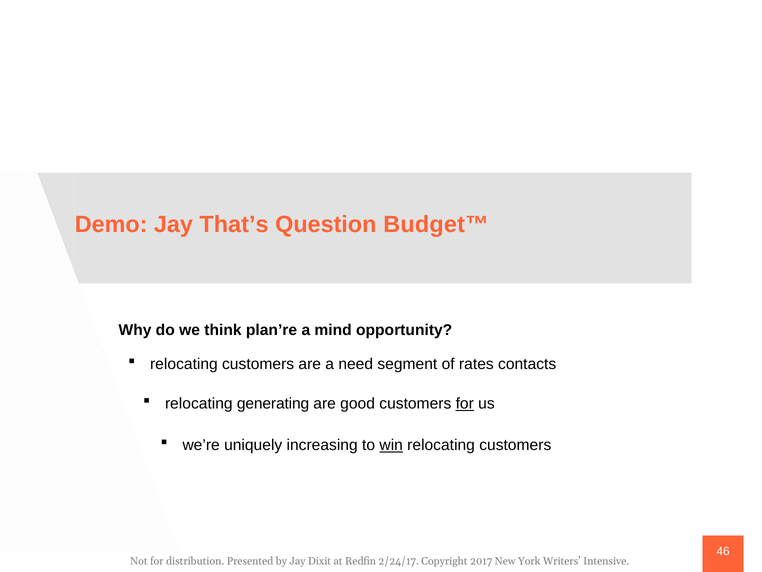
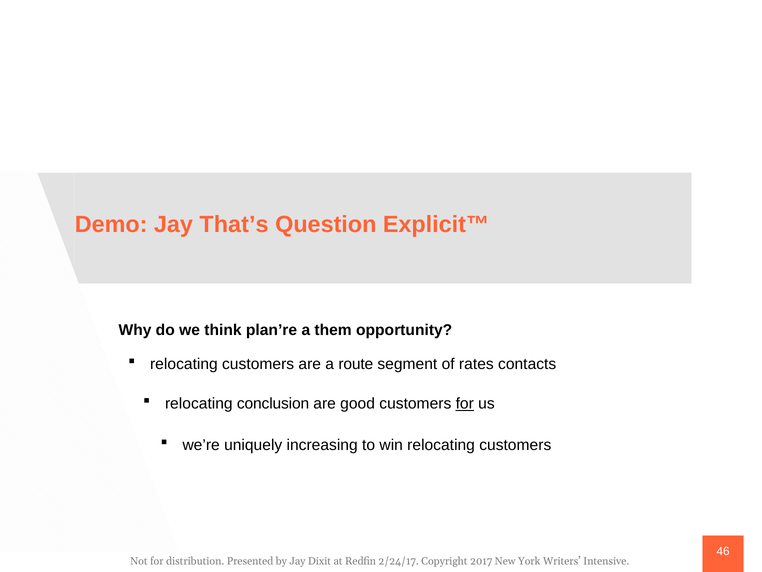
Budget™: Budget™ -> Explicit™ (436, 224)
mind: mind -> them (333, 330)
need: need -> route (356, 364)
generating: generating -> conclusion (273, 403)
win underline: present -> none (391, 445)
